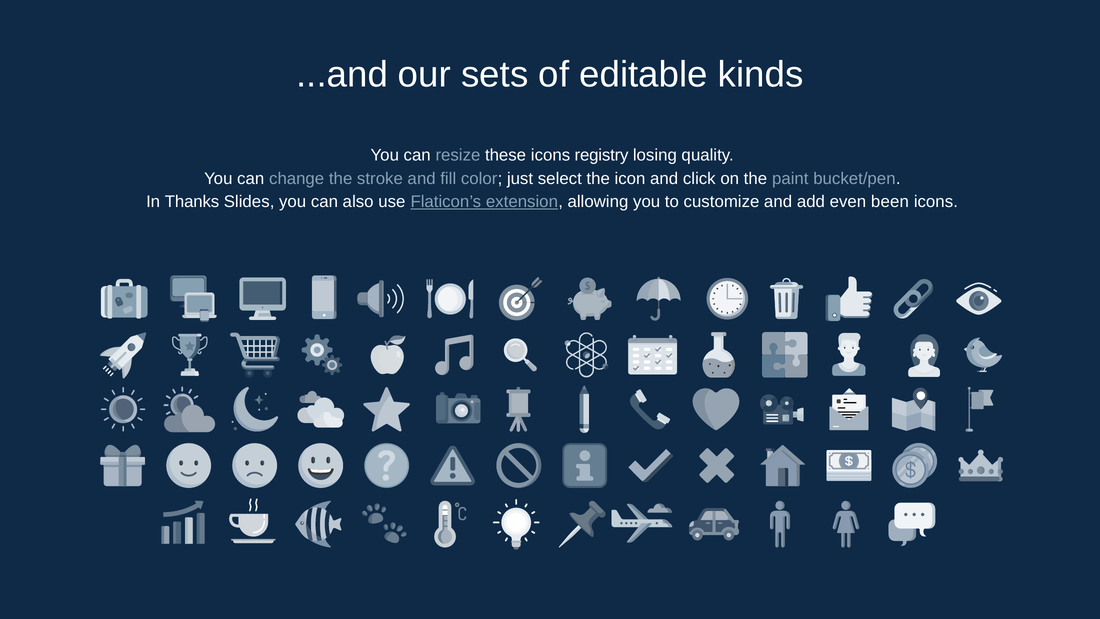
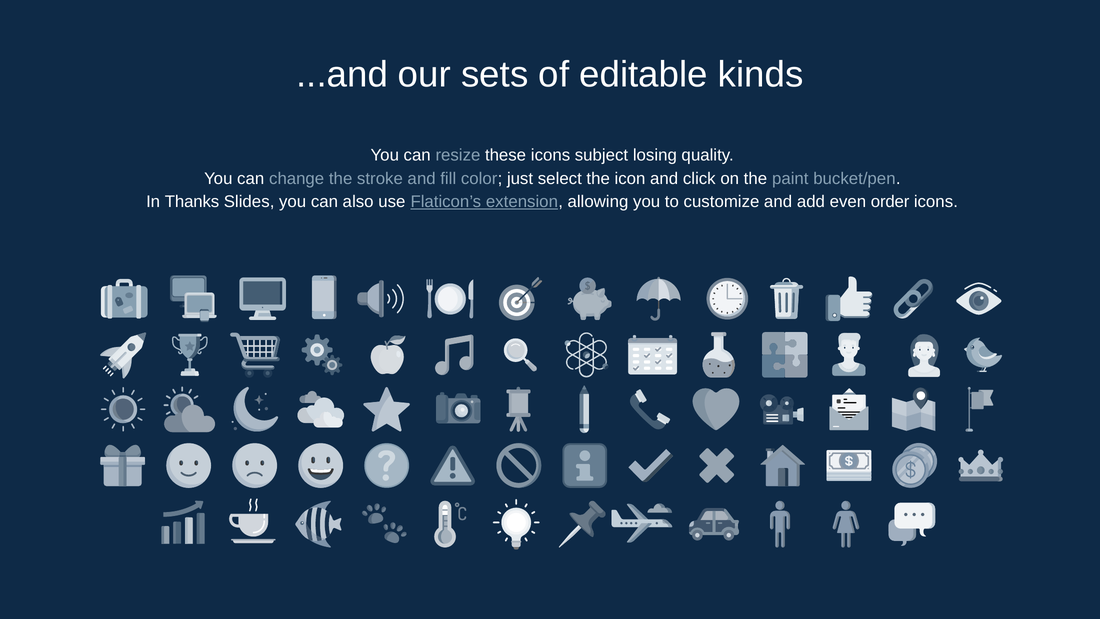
registry: registry -> subject (601, 155)
been: been -> order (890, 202)
